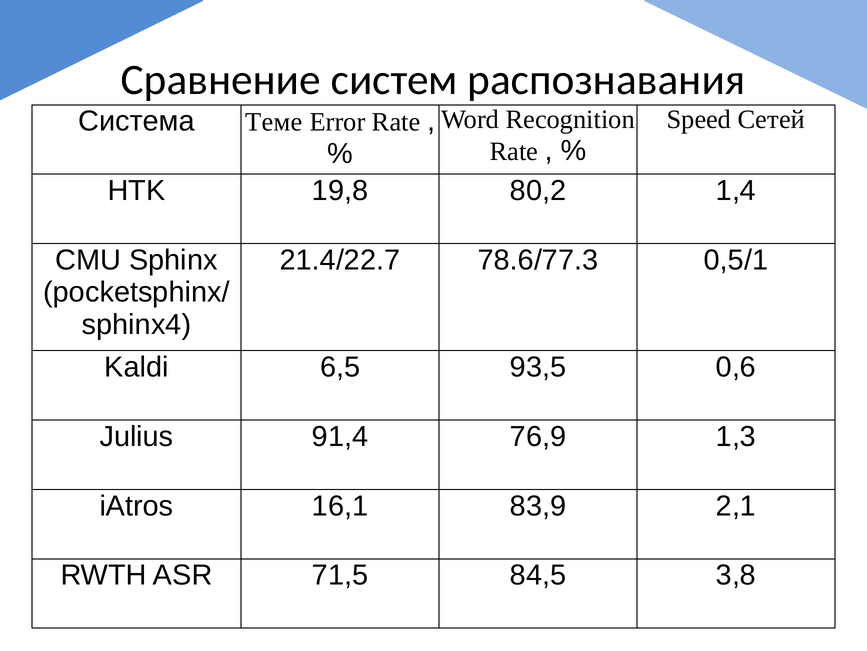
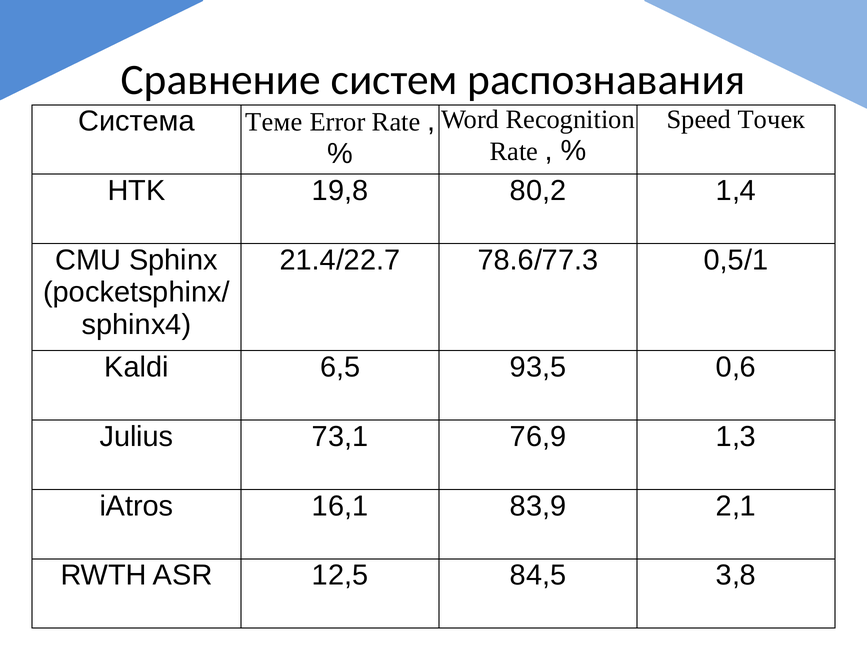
Сетей: Сетей -> Точек (771, 119)
91,4: 91,4 -> 73,1 (340, 436)
71,5: 71,5 -> 12,5 (340, 575)
